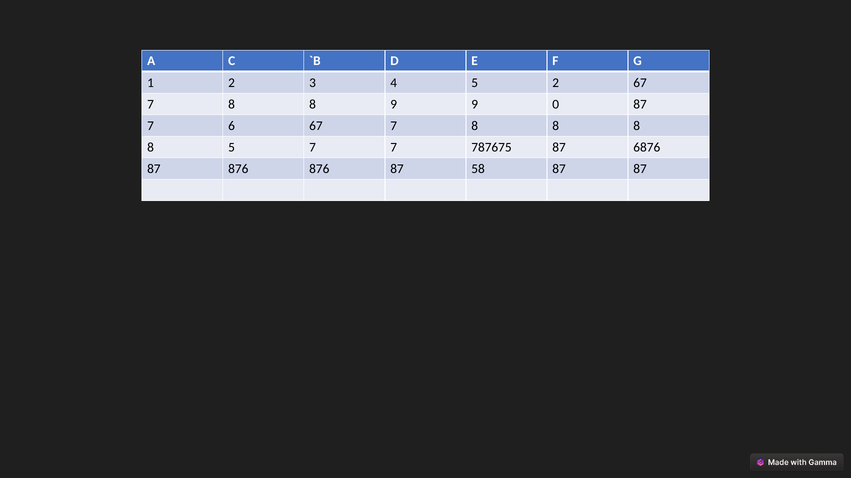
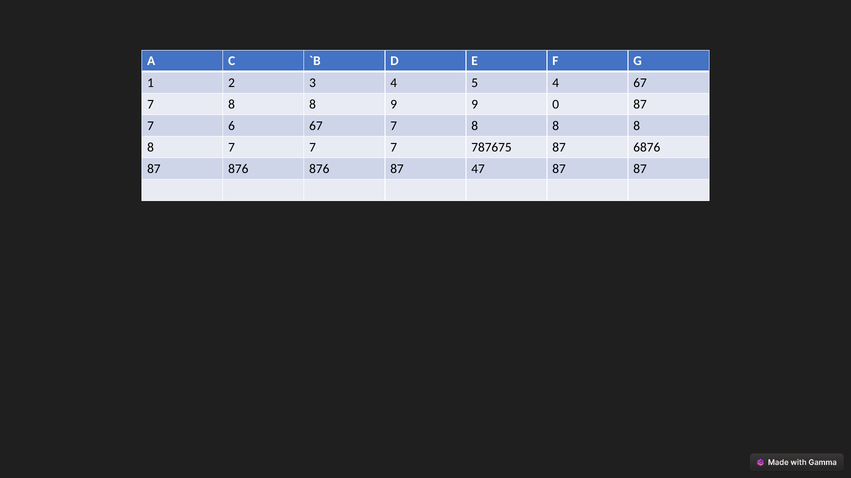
5 2: 2 -> 4 (556, 83)
8 5: 5 -> 7 (232, 147)
58: 58 -> 47 (478, 169)
